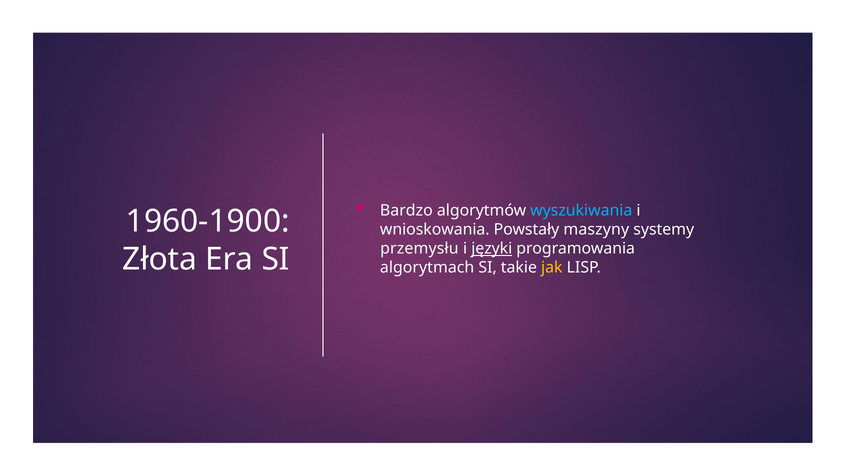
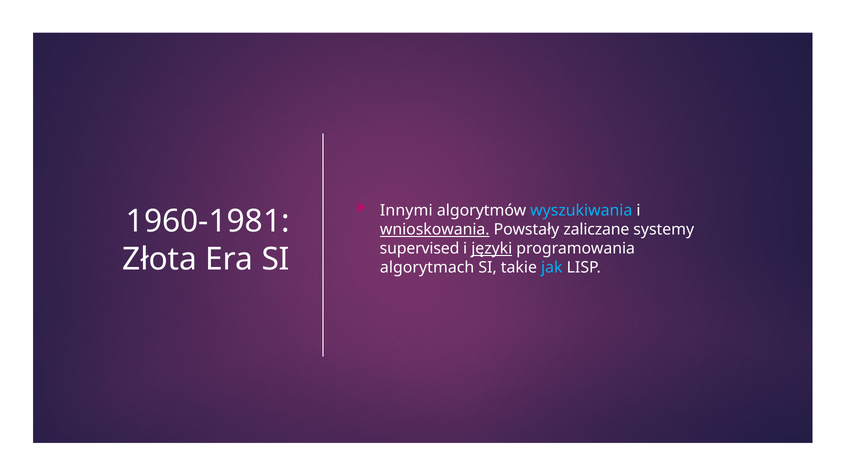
Bardzo: Bardzo -> Innymi (406, 210)
1960-1900: 1960-1900 -> 1960-1981 (208, 221)
wnioskowania underline: none -> present (435, 230)
maszyny: maszyny -> zaliczane (596, 230)
przemysłu: przemysłu -> supervised (420, 249)
jak colour: yellow -> light blue (552, 268)
